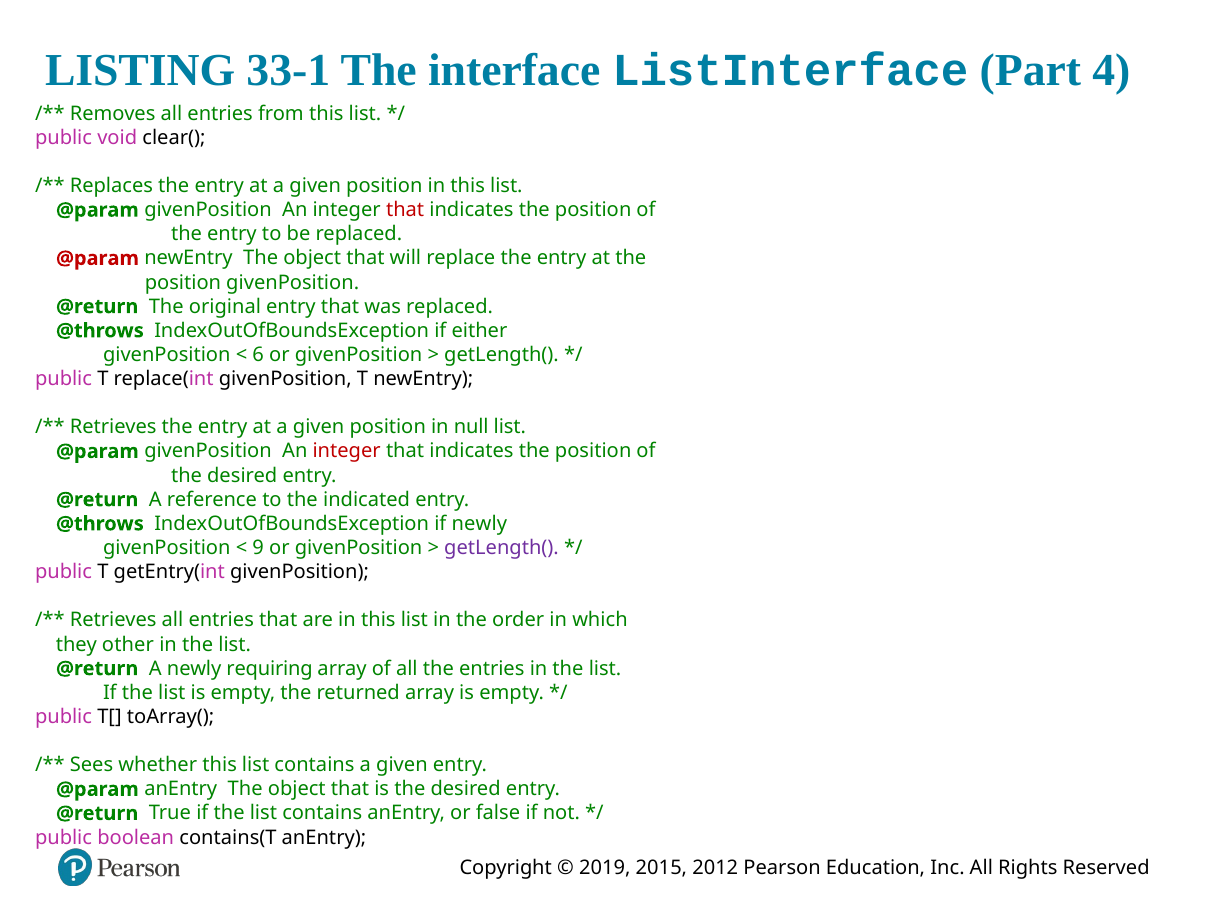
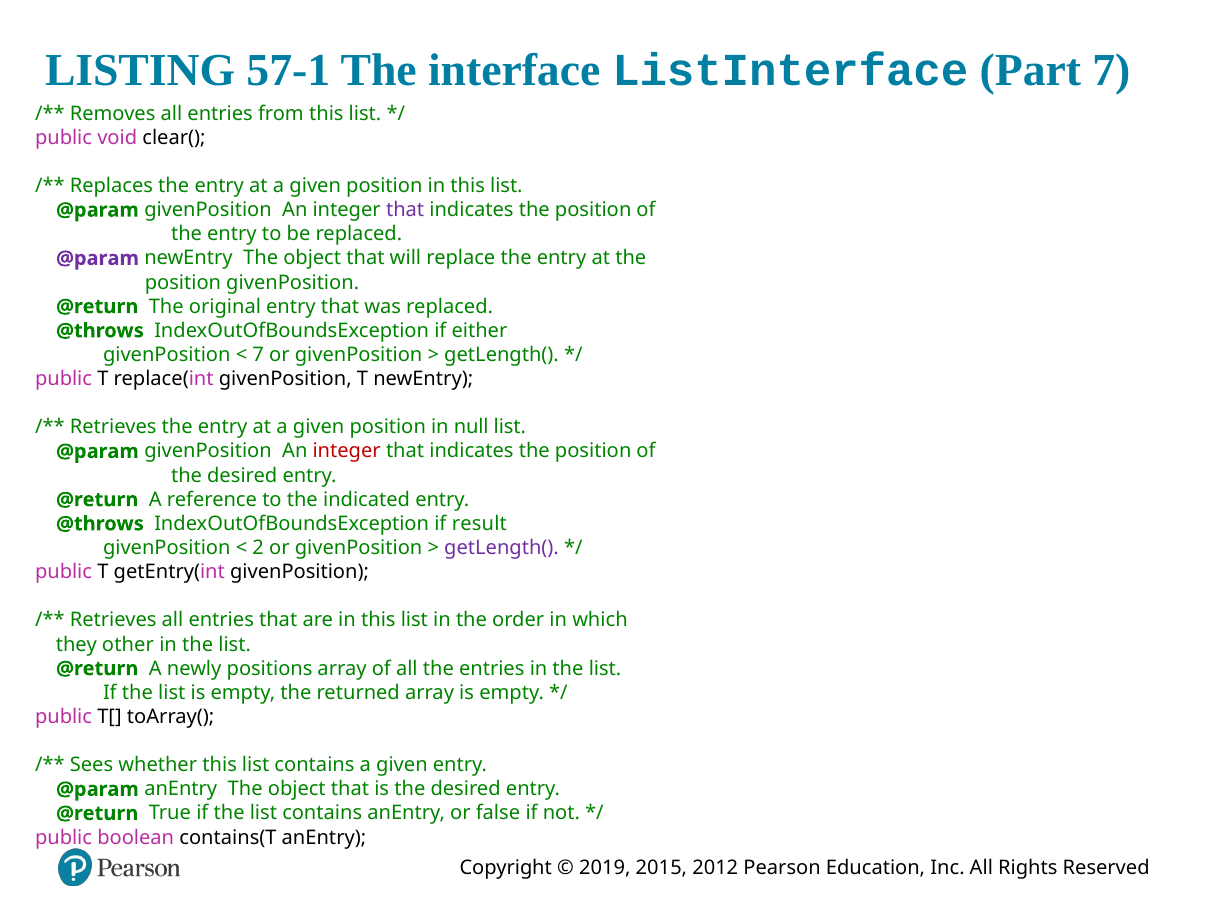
33-1: 33-1 -> 57-1 (288, 70)
Part 4: 4 -> 7 (1111, 70)
that colour: red -> purple (405, 210)
@param colour: red -> purple (97, 258)
6: 6 -> 7 (258, 355)
if newly: newly -> result (479, 524)
9: 9 -> 2 (258, 548)
requiring: requiring -> positions (270, 669)
